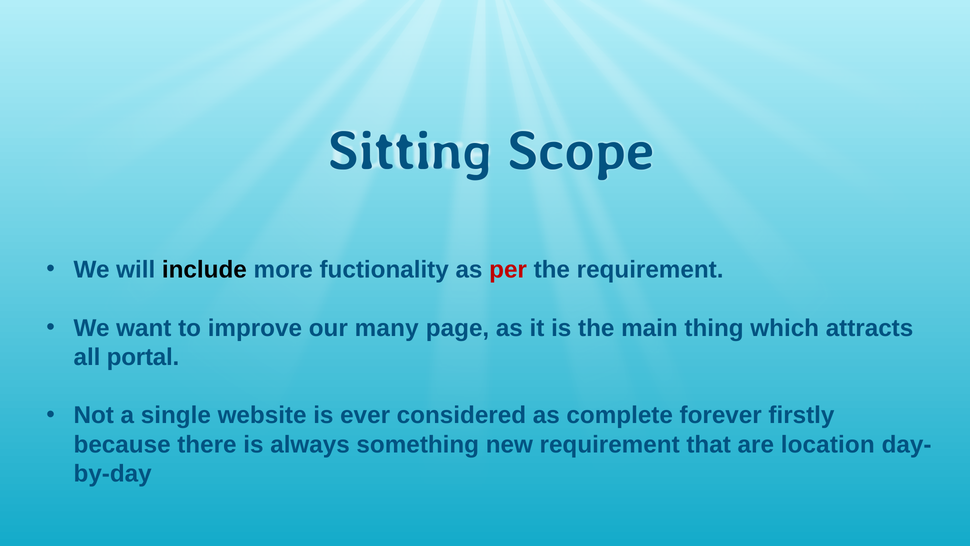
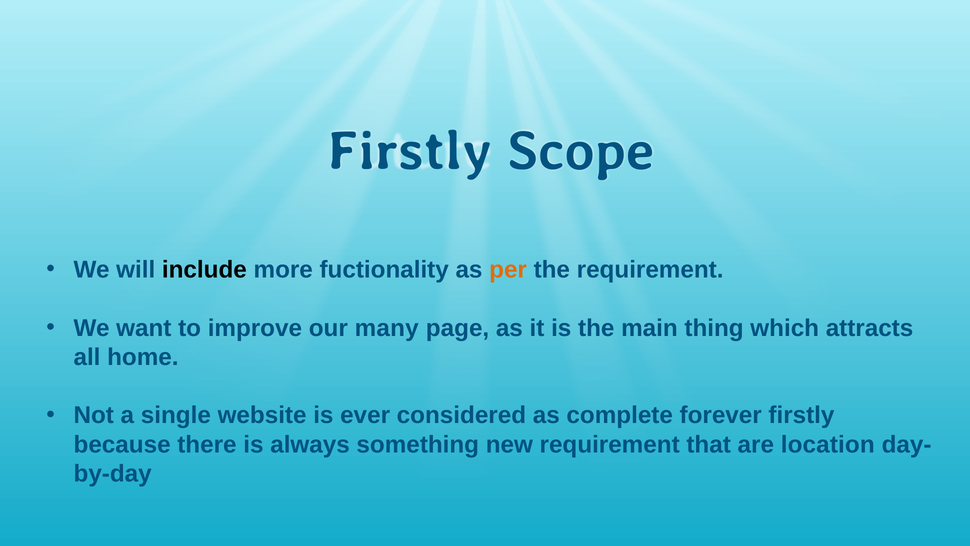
Sitting: Sitting -> Firstly (410, 151)
per colour: red -> orange (508, 270)
portal: portal -> home (143, 357)
